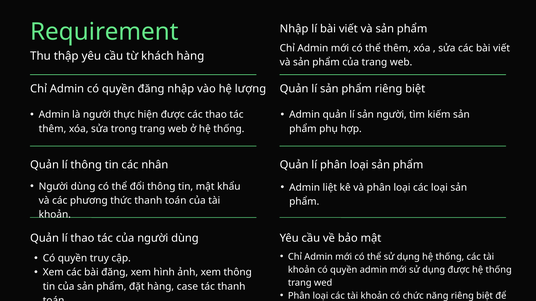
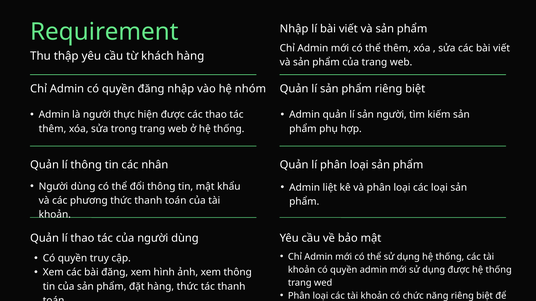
lượng: lượng -> nhóm (250, 89)
hàng case: case -> thức (187, 287)
